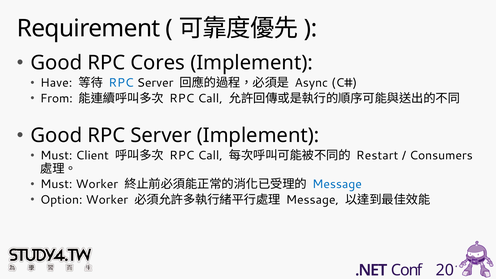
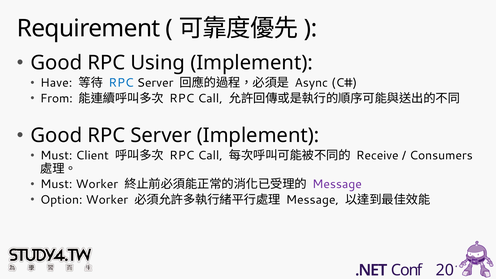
Cores: Cores -> Using (158, 63)
Restart: Restart -> Receive (377, 156)
Message colour: blue -> purple (337, 184)
